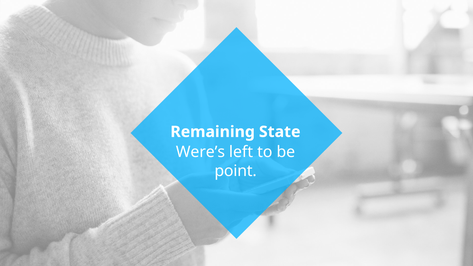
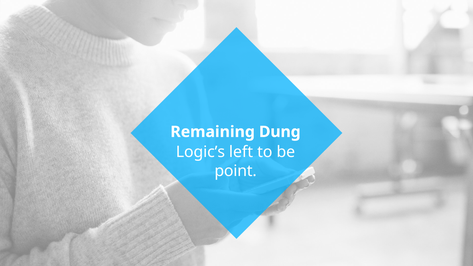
State: State -> Dung (280, 132)
Were’s: Were’s -> Logic’s (200, 152)
